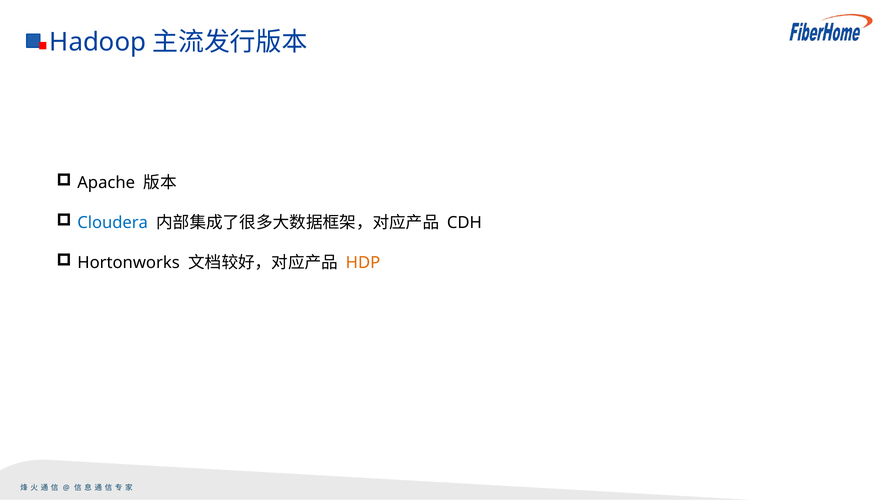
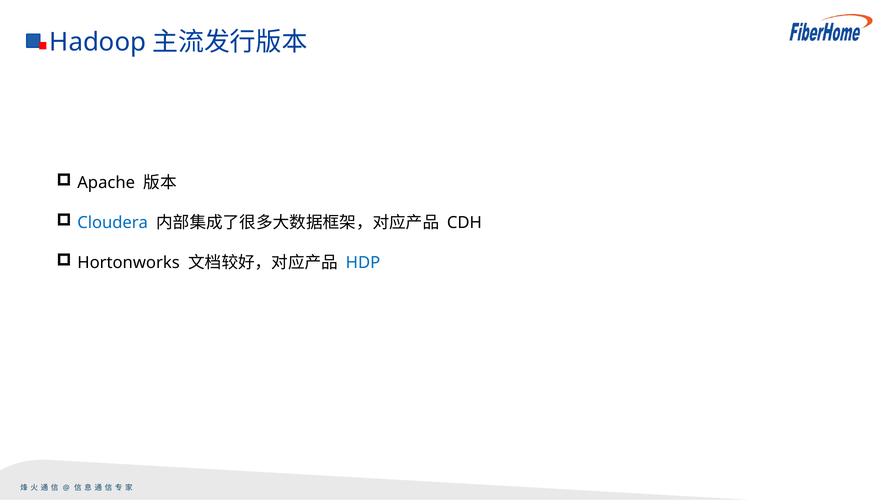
HDP colour: orange -> blue (363, 263)
